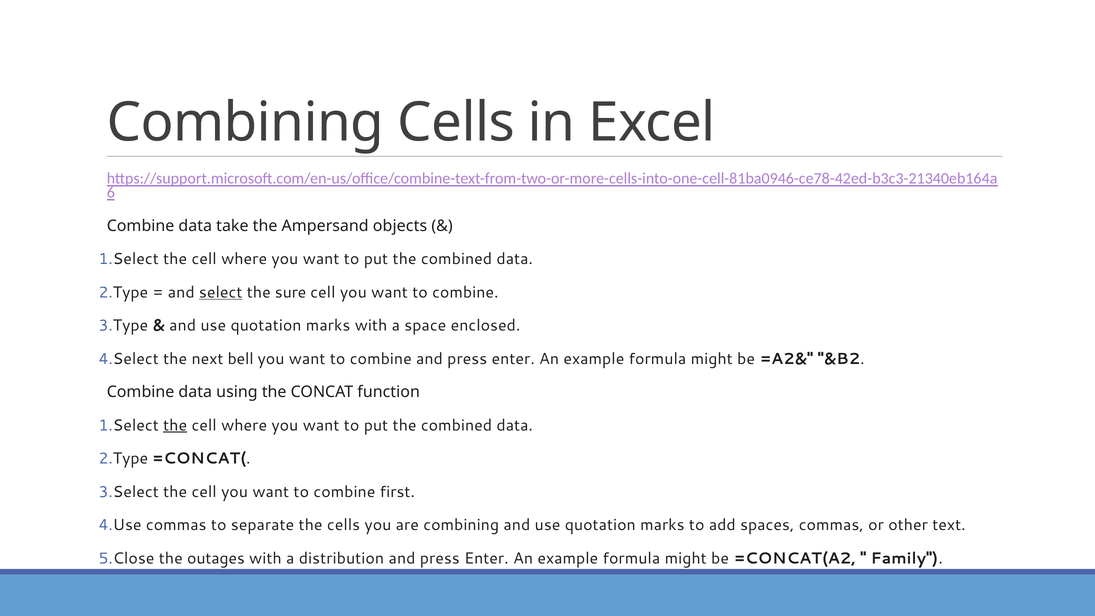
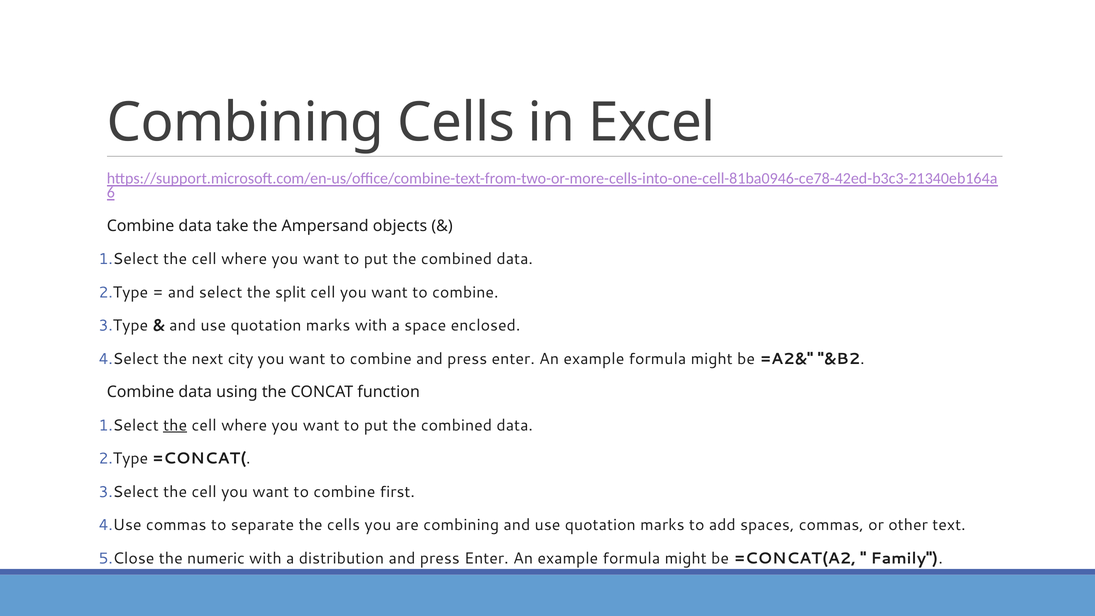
select underline: present -> none (221, 292)
sure: sure -> split (291, 292)
bell: bell -> city (241, 359)
outages: outages -> numeric (216, 558)
